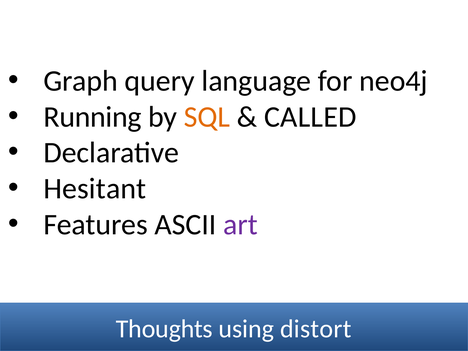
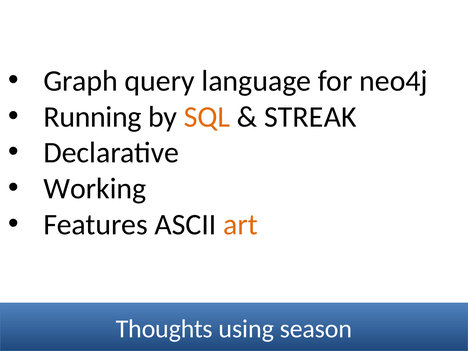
CALLED: CALLED -> STREAK (310, 117)
Hesitant: Hesitant -> Working (95, 189)
art colour: purple -> orange (241, 225)
distort: distort -> season (316, 329)
